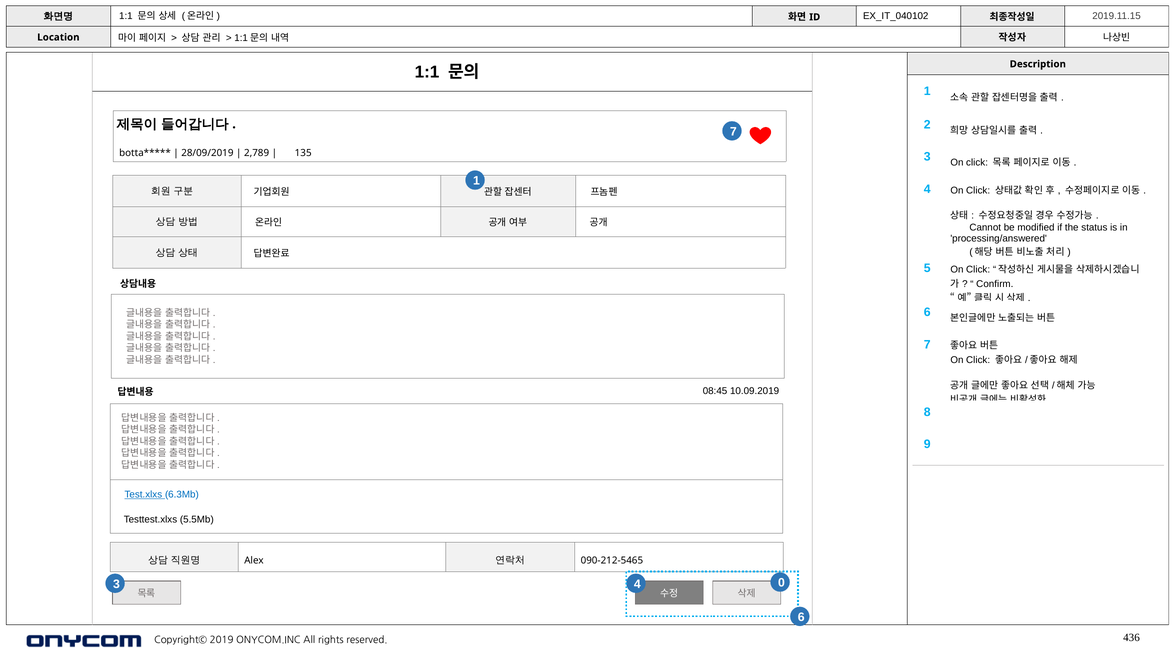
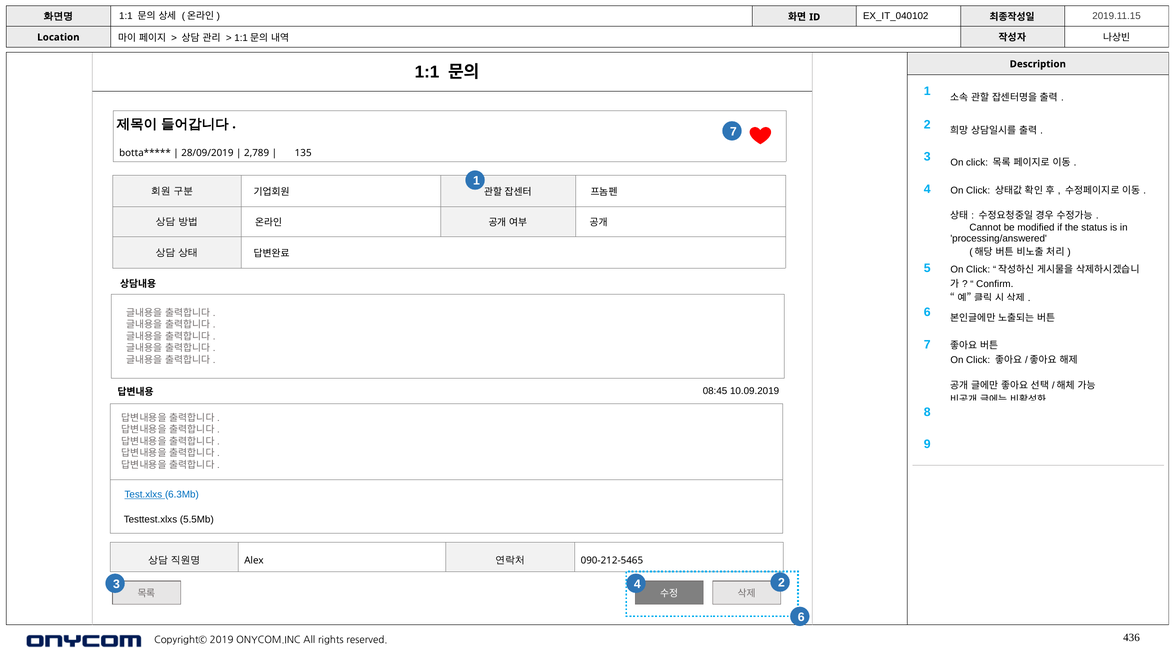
4 0: 0 -> 2 (781, 583)
